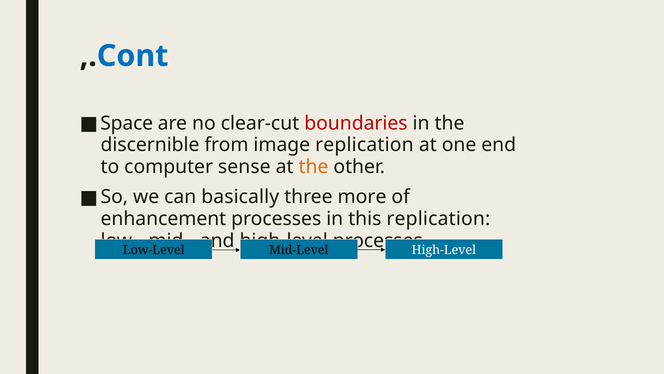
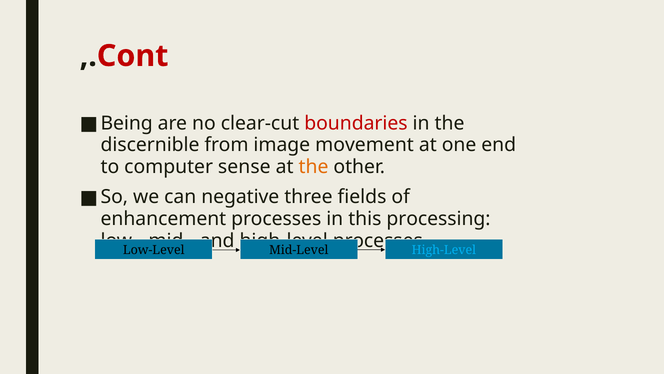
Cont colour: blue -> red (133, 56)
Space: Space -> Being (127, 123)
image replication: replication -> movement (365, 145)
basically: basically -> negative (240, 197)
more: more -> fields (362, 197)
this replication: replication -> processing (438, 219)
High-Level colour: white -> light blue (444, 250)
